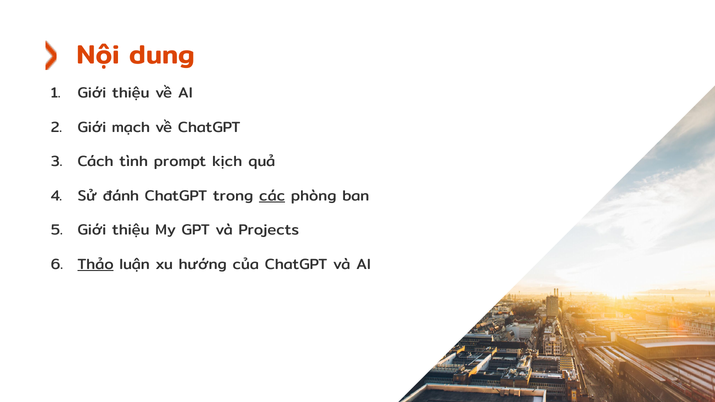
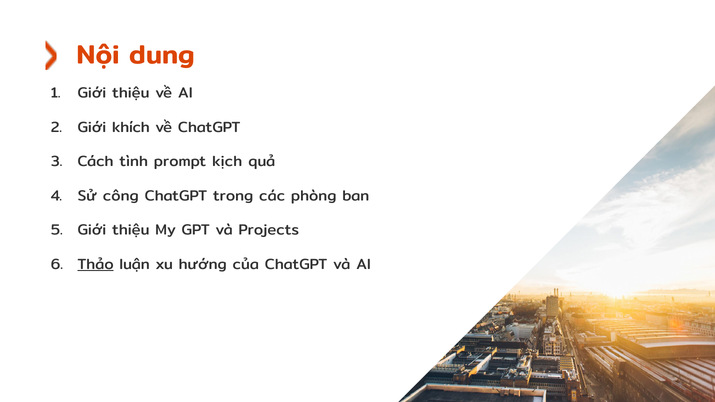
mạch: mạch -> khích (131, 127)
đánh: đánh -> công (121, 196)
các underline: present -> none (272, 196)
